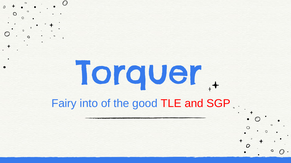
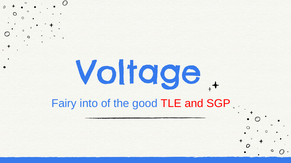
Torquer: Torquer -> Voltage (139, 73)
